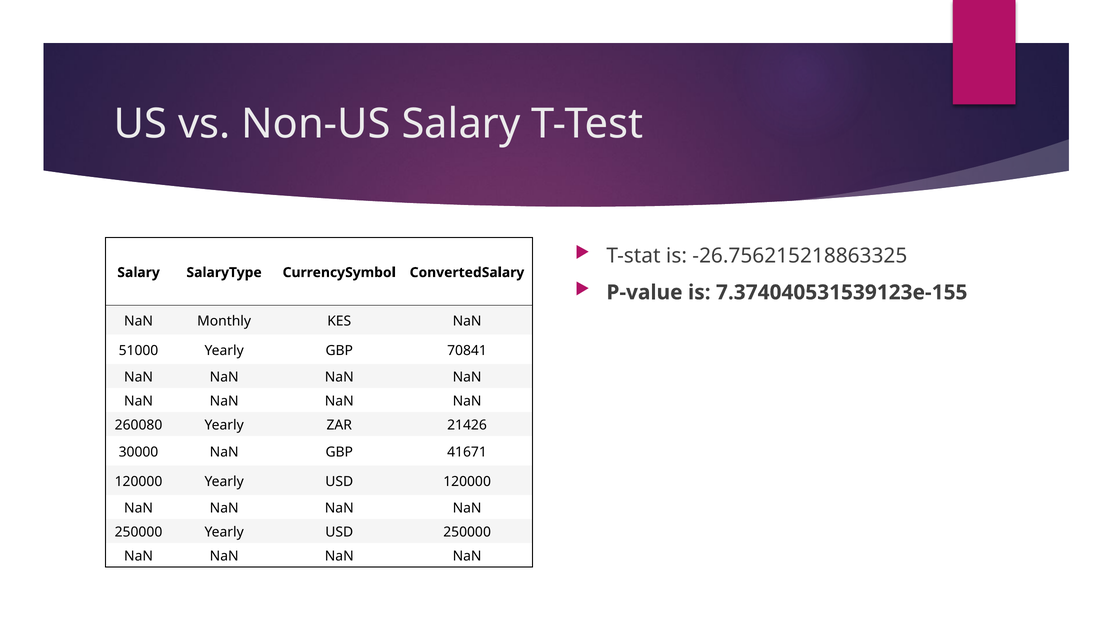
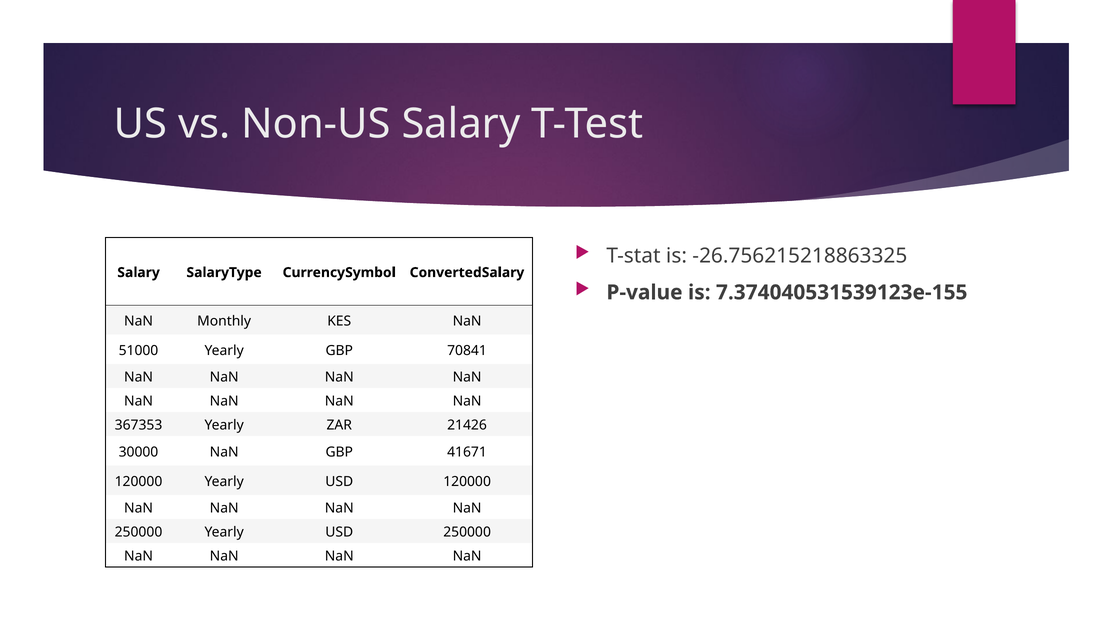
260080: 260080 -> 367353 (139, 425)
